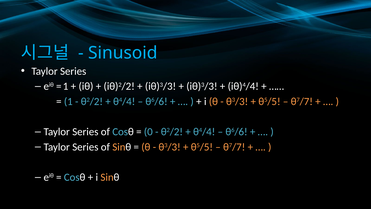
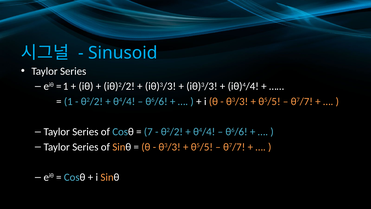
0: 0 -> 7 (148, 132)
